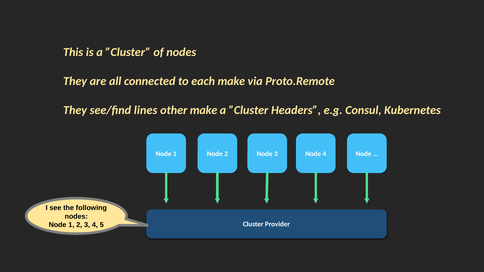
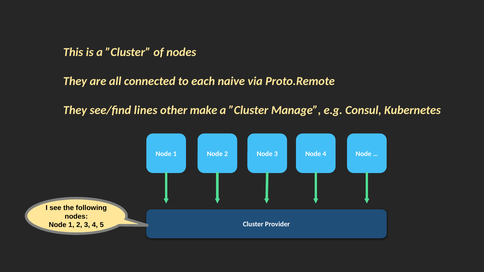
each make: make -> naive (231, 81)
Headers: Headers -> Manage (296, 110)
